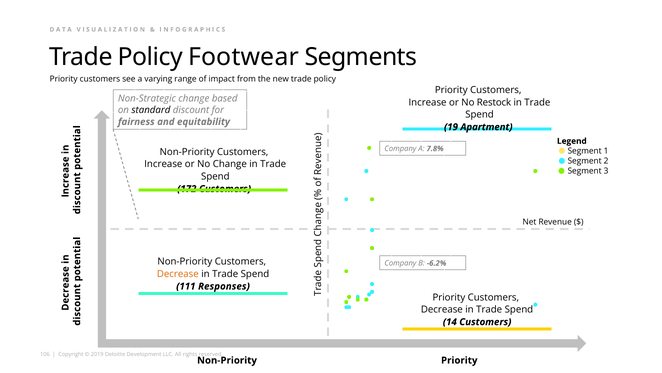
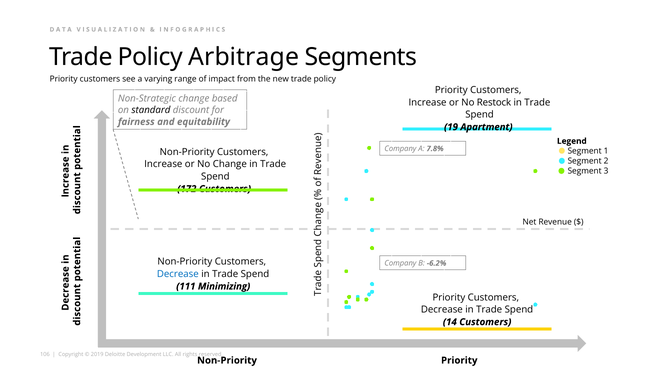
Footwear: Footwear -> Arbitrage (244, 57)
Decrease colour: orange -> blue (178, 274)
Responses: Responses -> Minimizing (224, 286)
